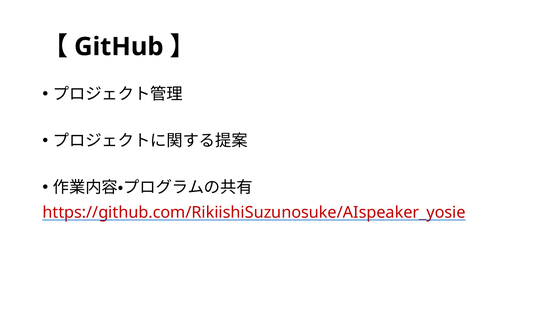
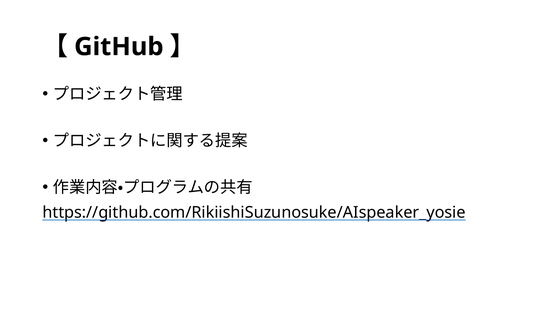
https://github.com/RikiishiSuzunosuke/AIspeaker_yosie colour: red -> black (254, 213)
